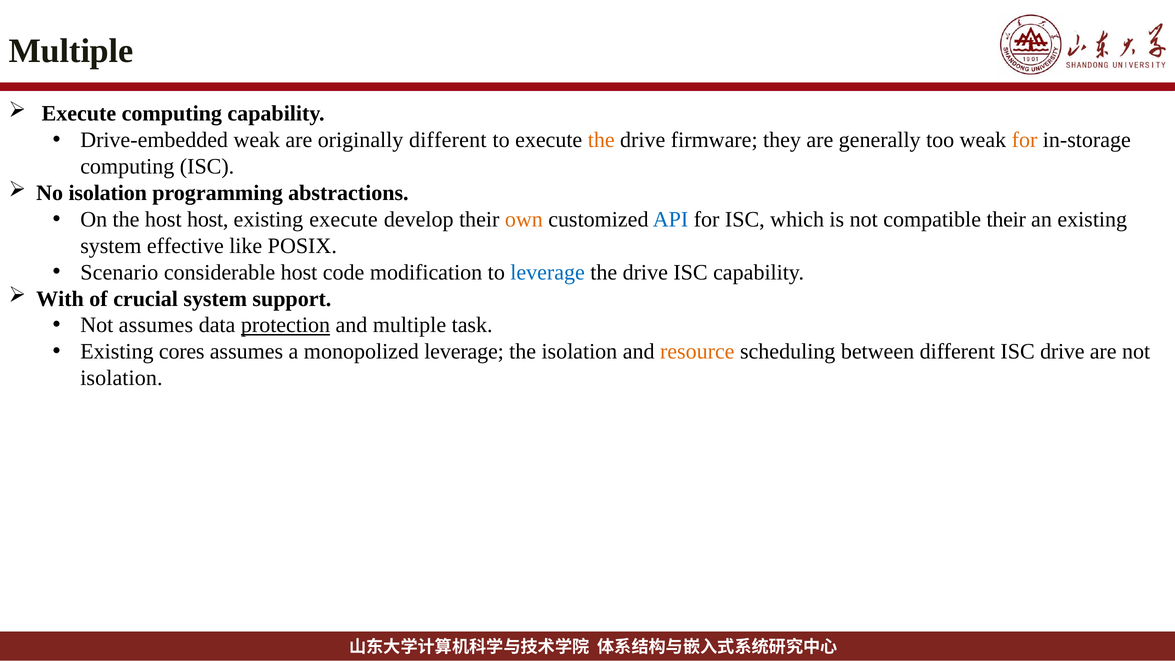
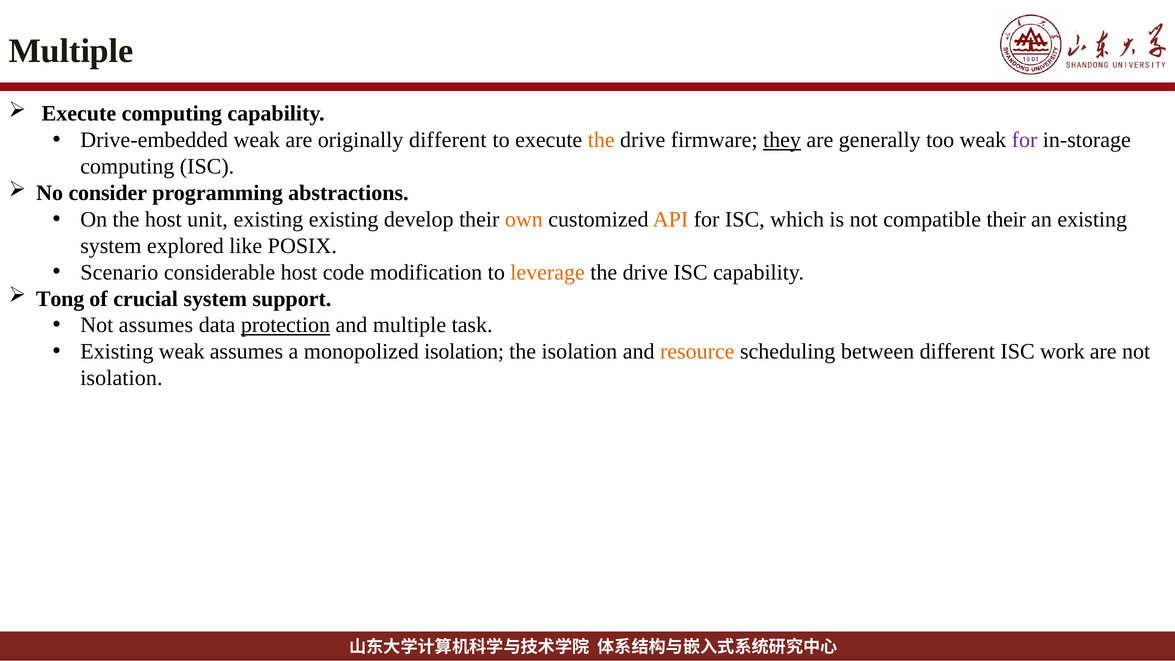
they underline: none -> present (782, 140)
for colour: orange -> purple (1025, 140)
No isolation: isolation -> consider (108, 193)
host host: host -> unit (208, 219)
existing execute: execute -> existing (344, 219)
API colour: blue -> orange (671, 219)
effective: effective -> explored (185, 246)
leverage colour: blue -> orange (548, 272)
With: With -> Tong (60, 299)
Existing cores: cores -> weak (182, 352)
monopolized leverage: leverage -> isolation (464, 352)
ISC drive: drive -> work (1062, 352)
